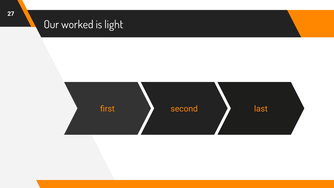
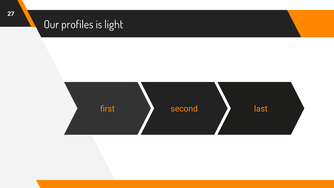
worked: worked -> profiles (77, 25)
